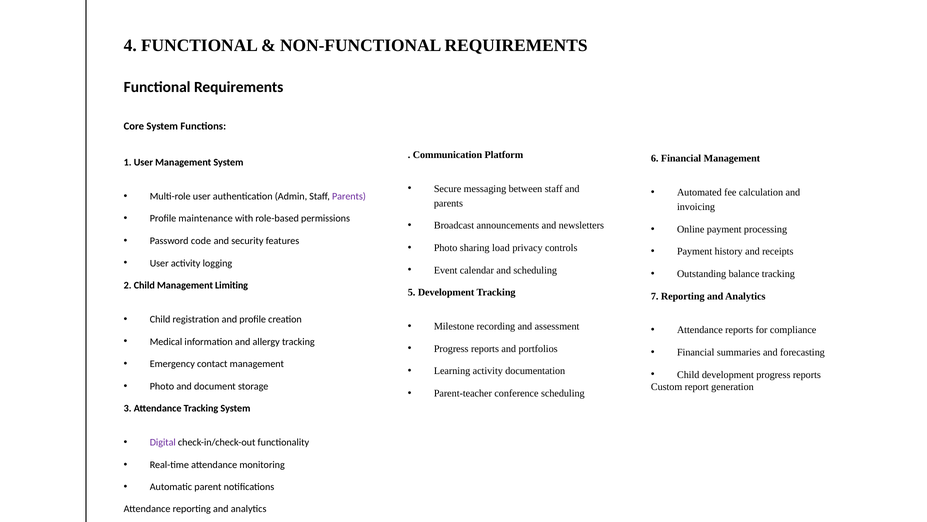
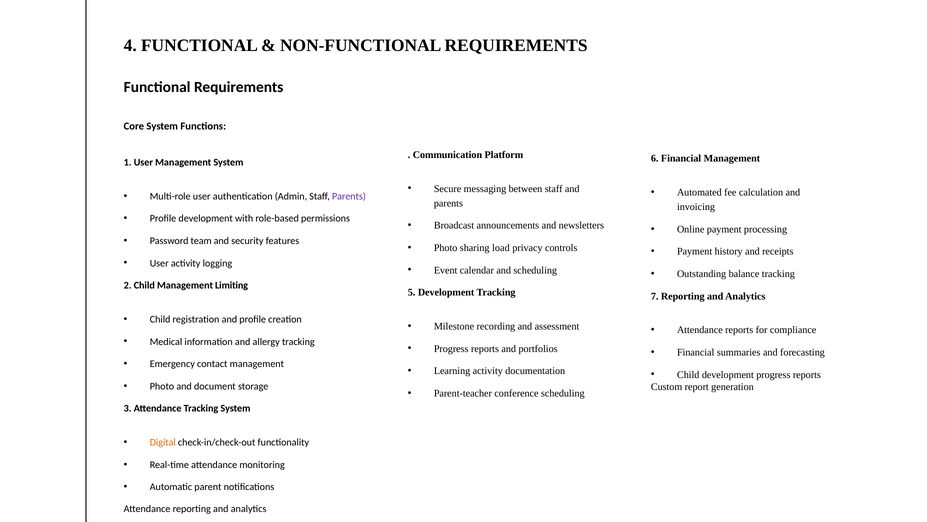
Profile maintenance: maintenance -> development (206, 218)
code: code -> team (201, 241)
Digital colour: purple -> orange (163, 442)
